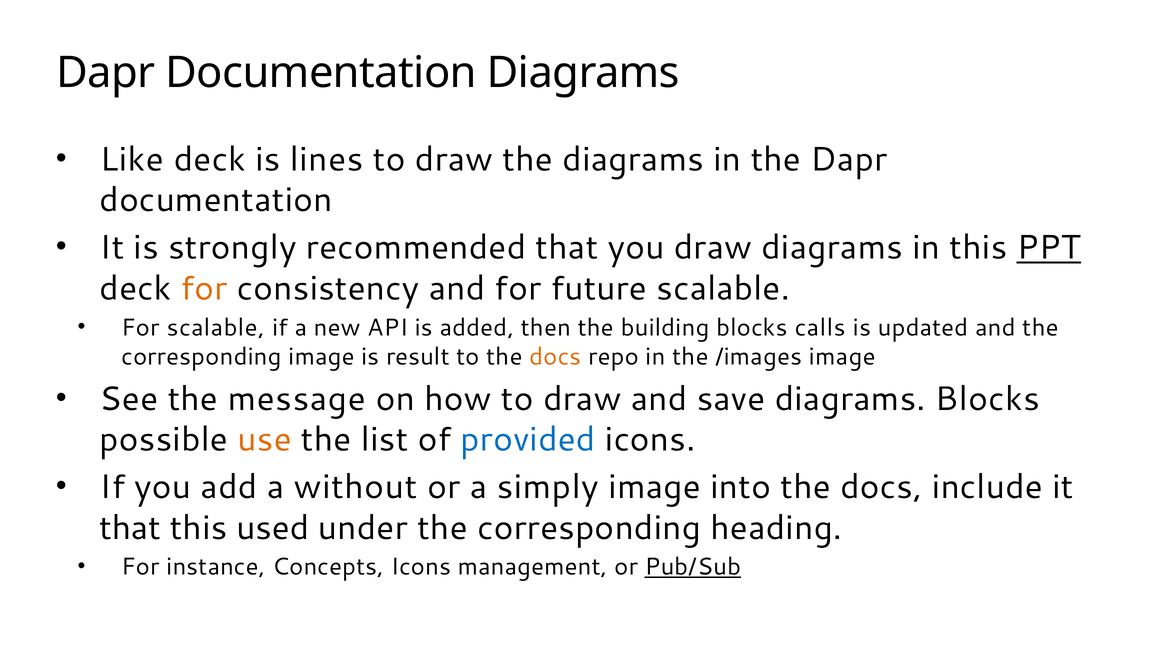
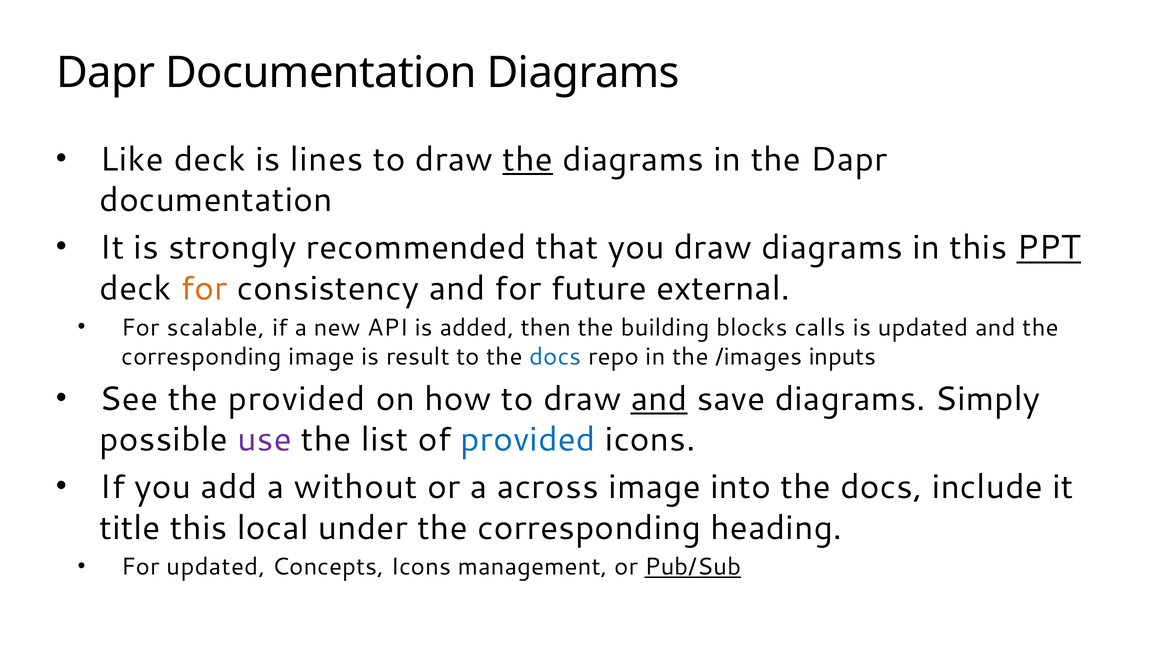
the underline: none -> present (528, 159)
future scalable: scalable -> external (723, 288)
docs colour: orange -> blue (555, 356)
/images image: image -> inputs (842, 356)
the message: message -> provided (297, 399)
and underline: none -> present (659, 399)
diagrams Blocks: Blocks -> Simply (988, 399)
use colour: orange -> purple (265, 439)
simply: simply -> across (548, 487)
that: that -> title (130, 528)
used: used -> local (273, 528)
For instance: instance -> updated (216, 567)
